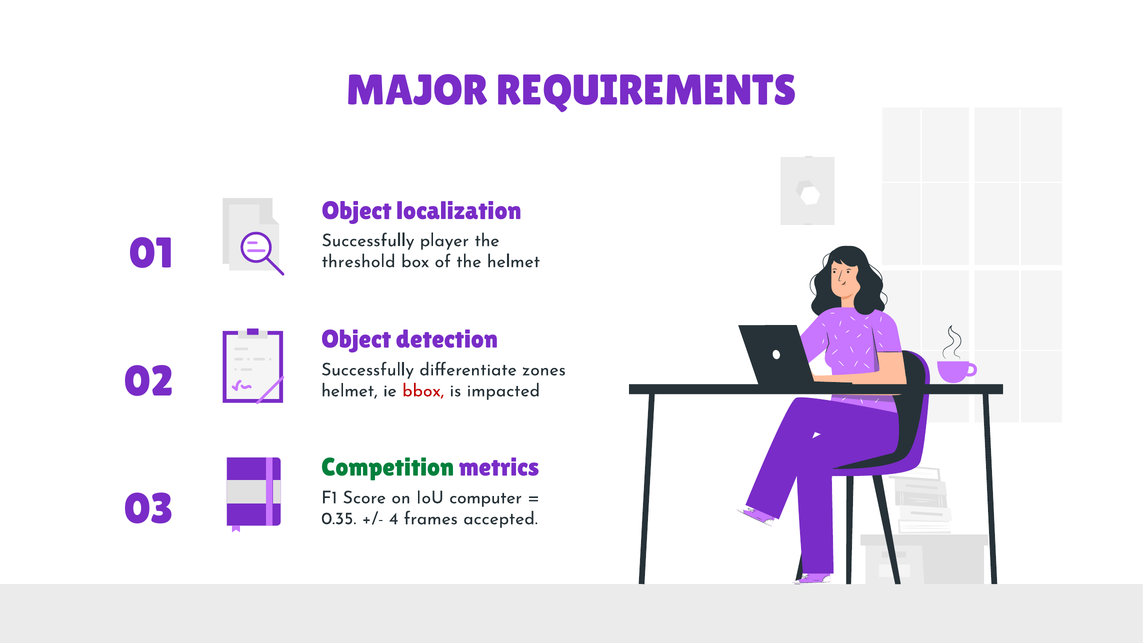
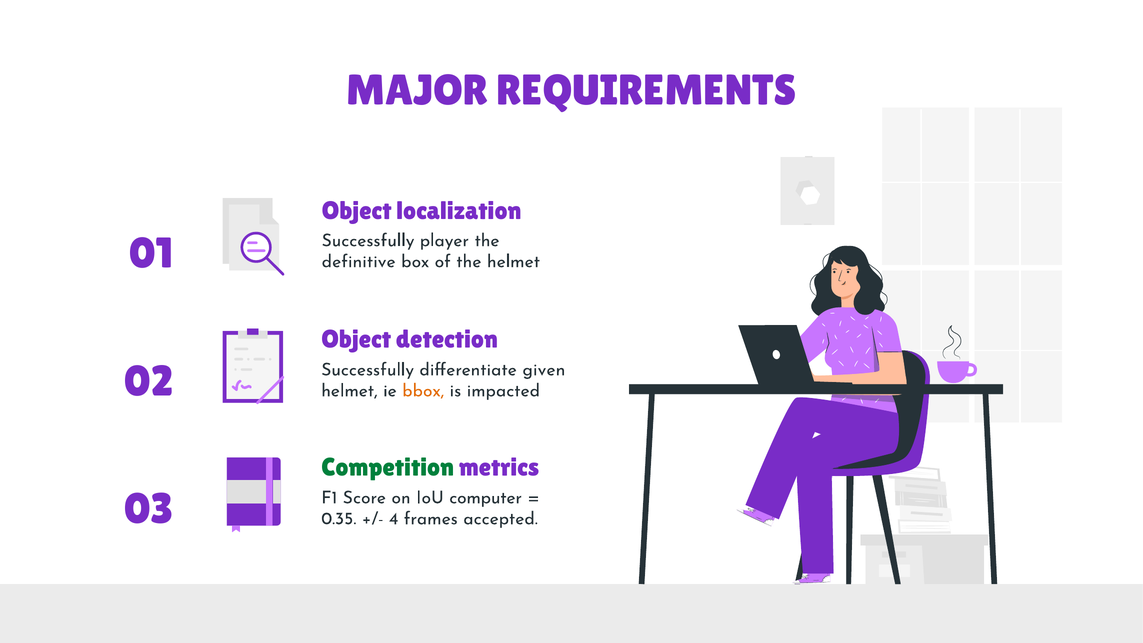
threshold: threshold -> definitive (359, 261)
zones: zones -> given (544, 370)
bbox colour: red -> orange (423, 391)
